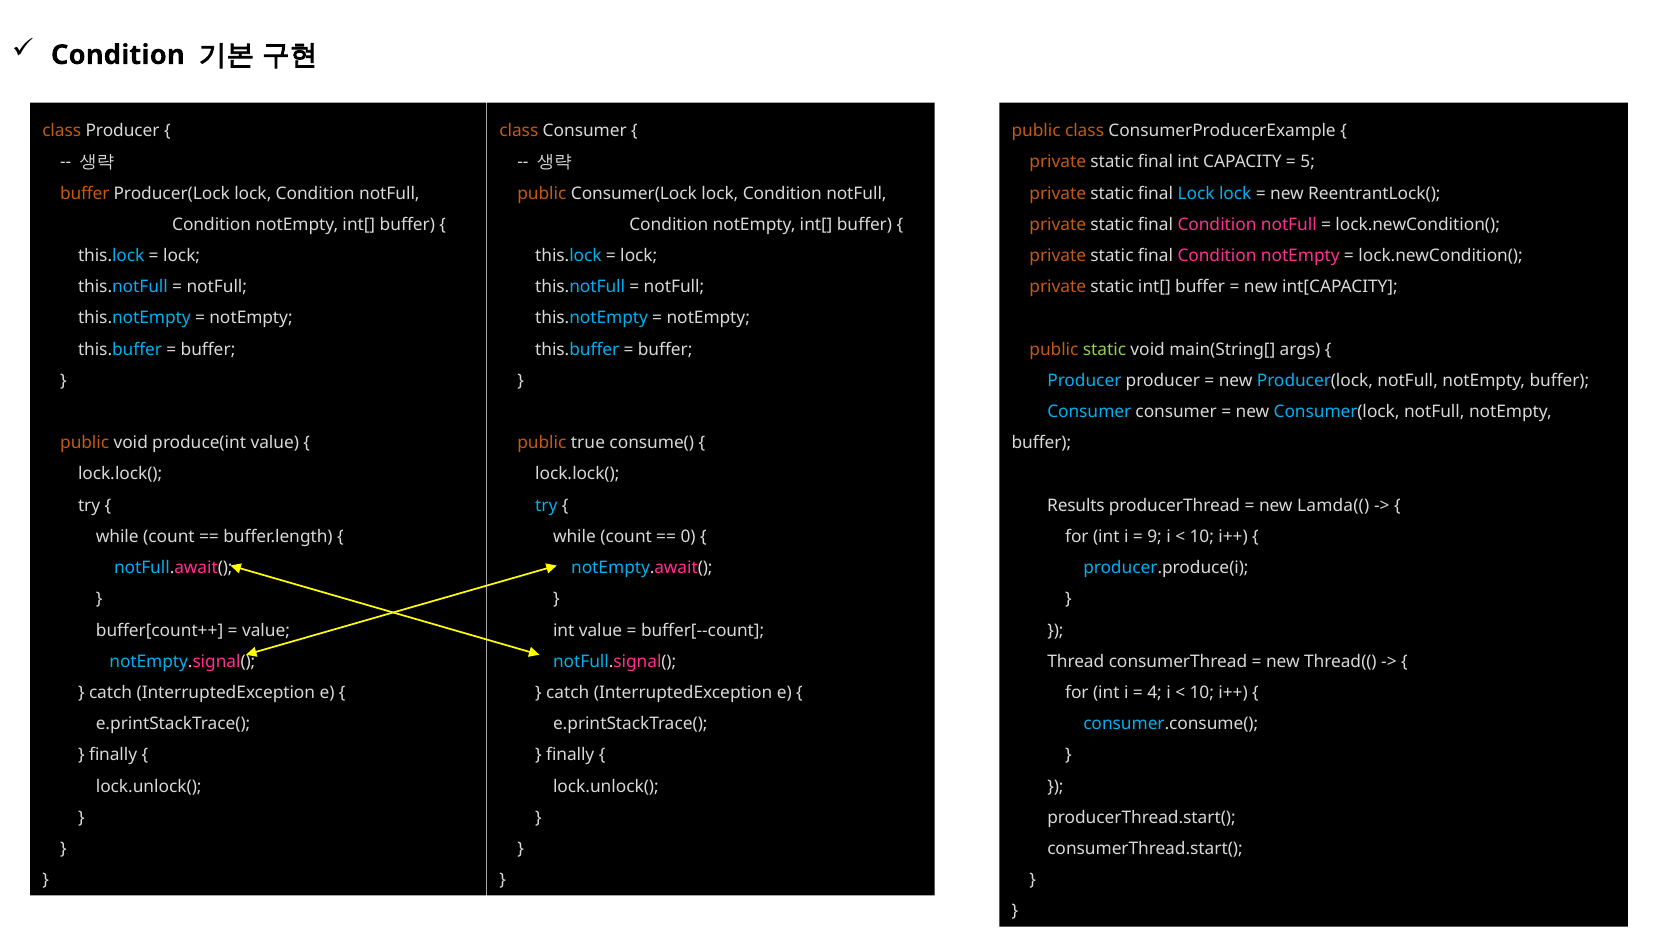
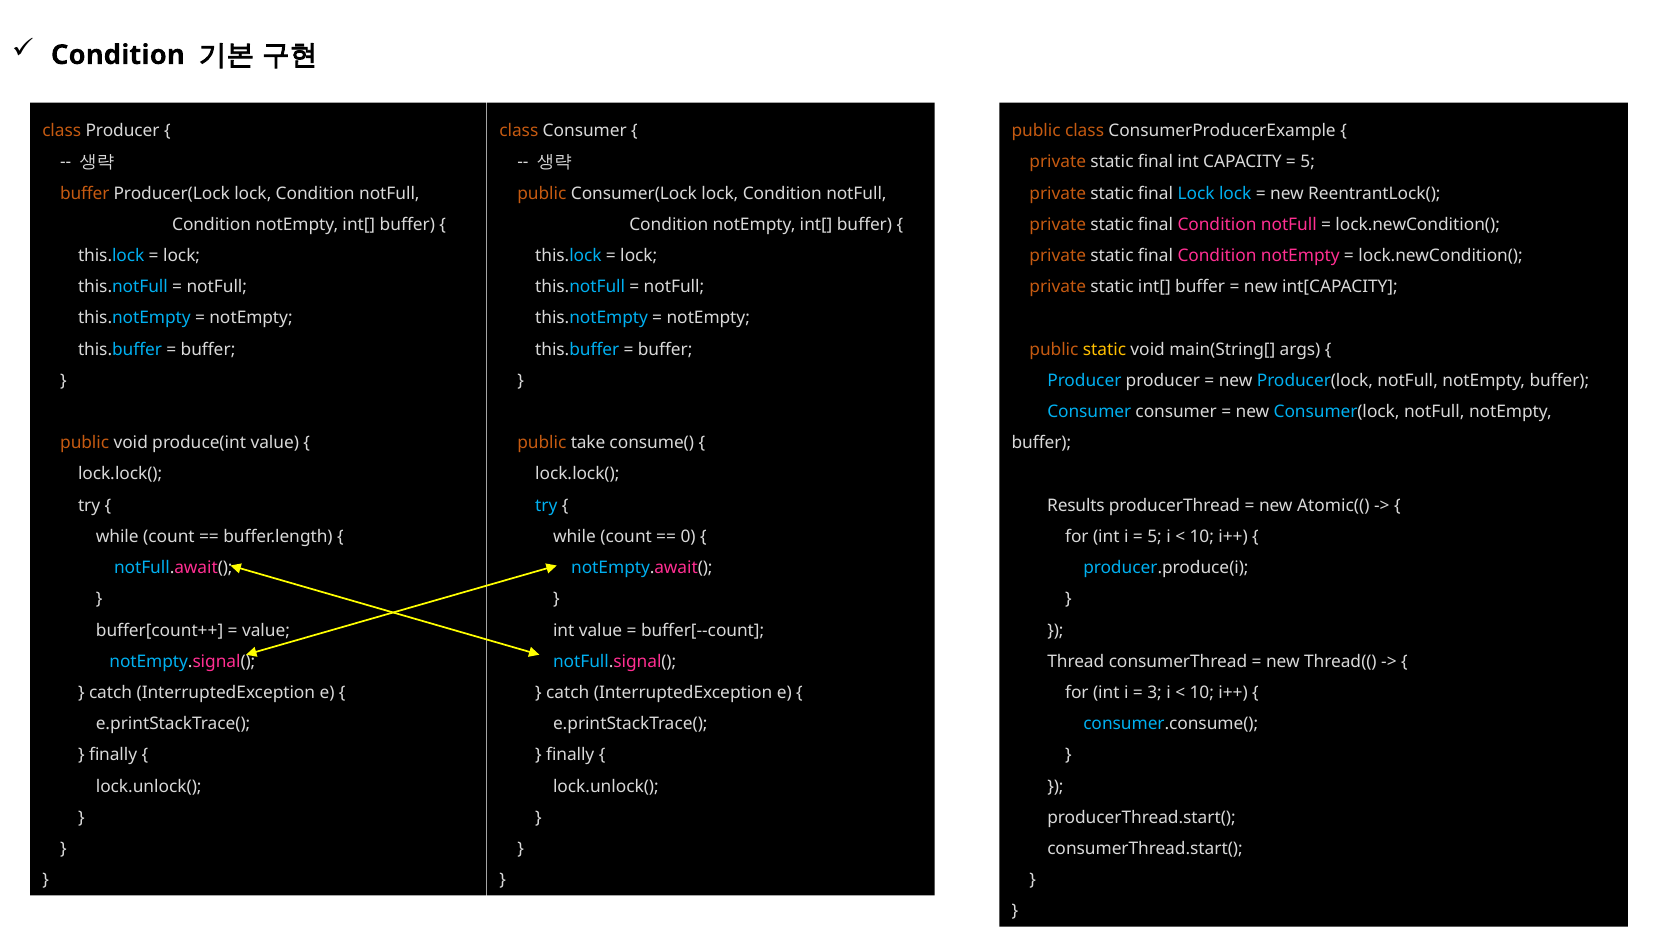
static colour: light green -> yellow (1105, 350)
true: true -> take (588, 443)
Lamda((: Lamda(( -> Atomic(( (1333, 506)
9: 9 -> 5 (1155, 537)
4: 4 -> 3 (1155, 693)
